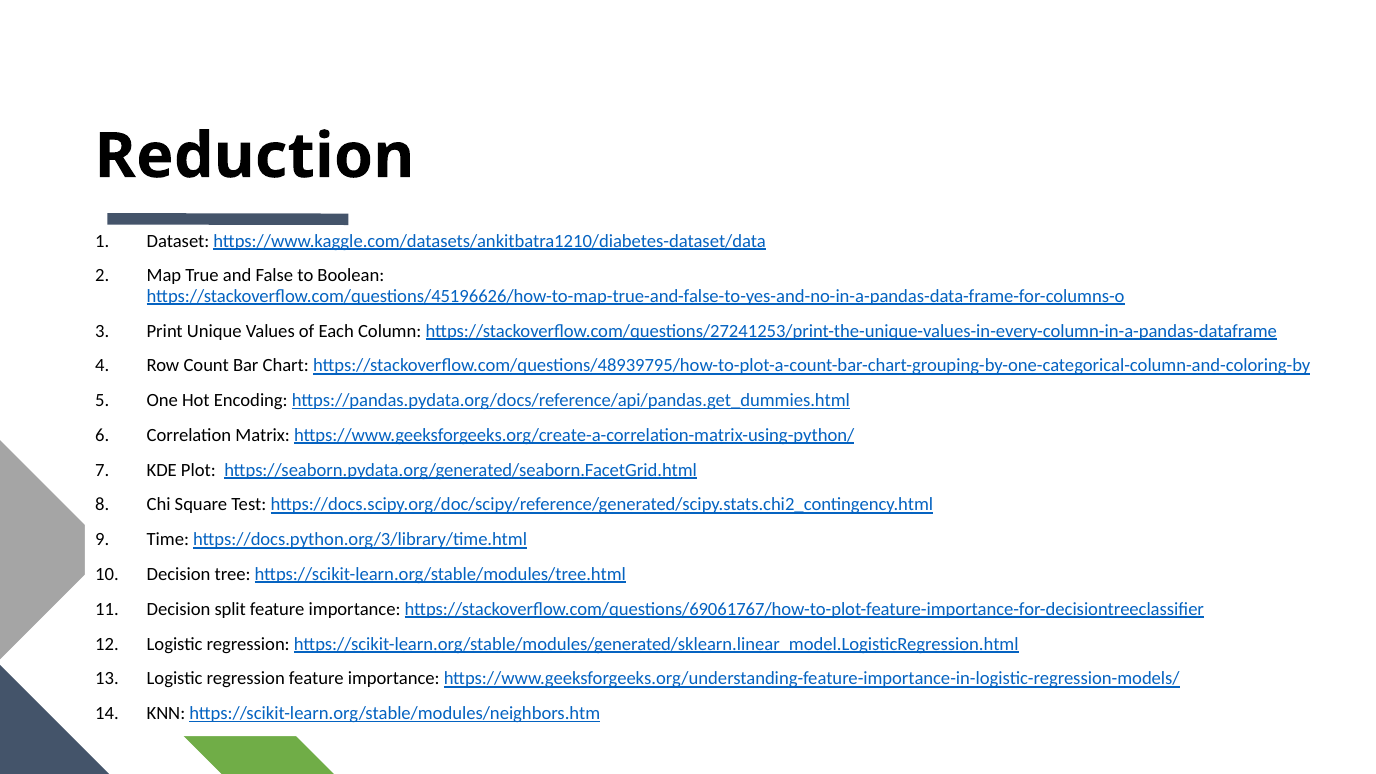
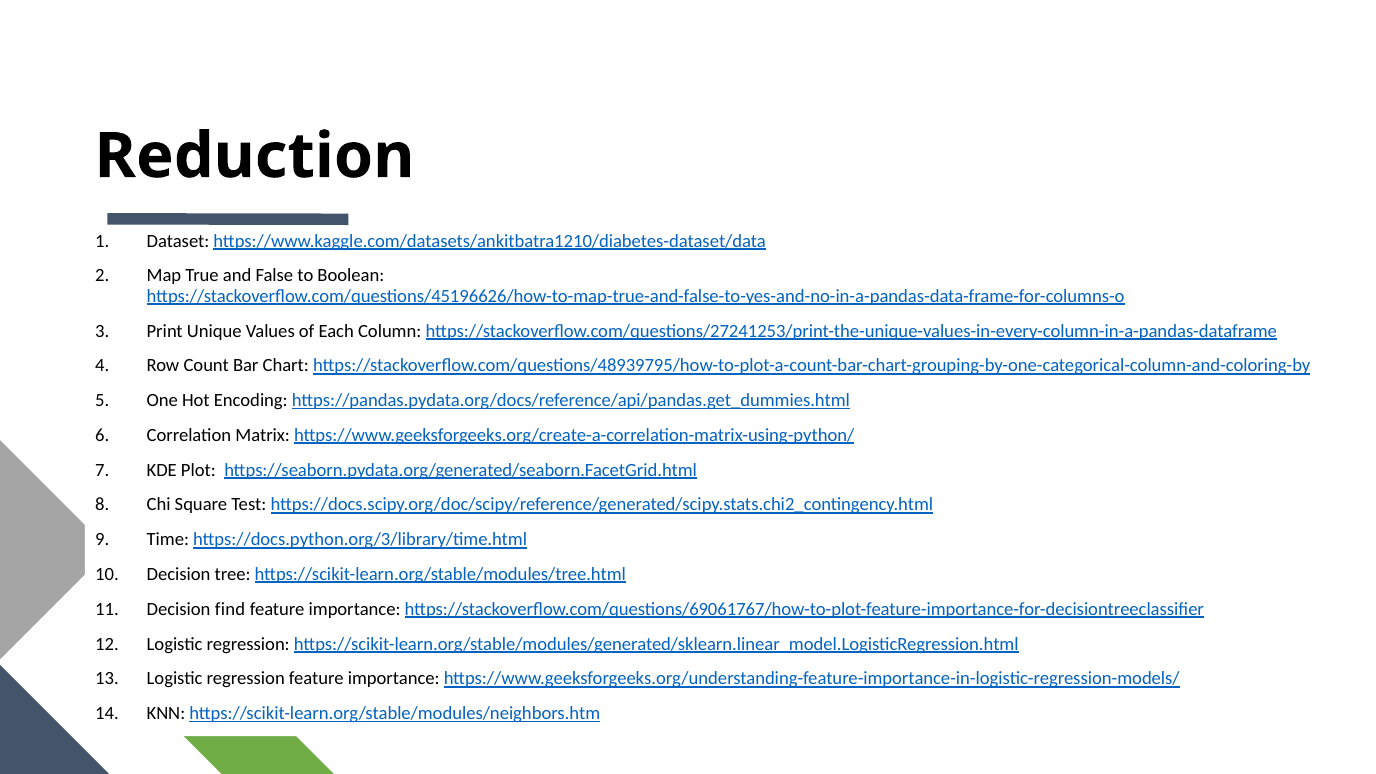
split: split -> find (230, 609)
